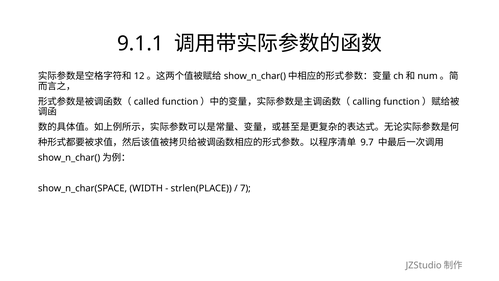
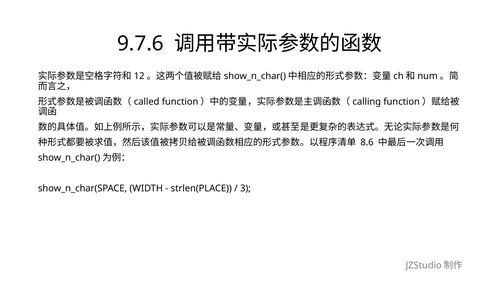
9.1.1: 9.1.1 -> 9.7.6 (140, 44)
9.7: 9.7 -> 8.6 (367, 142)
7: 7 -> 3 (245, 188)
